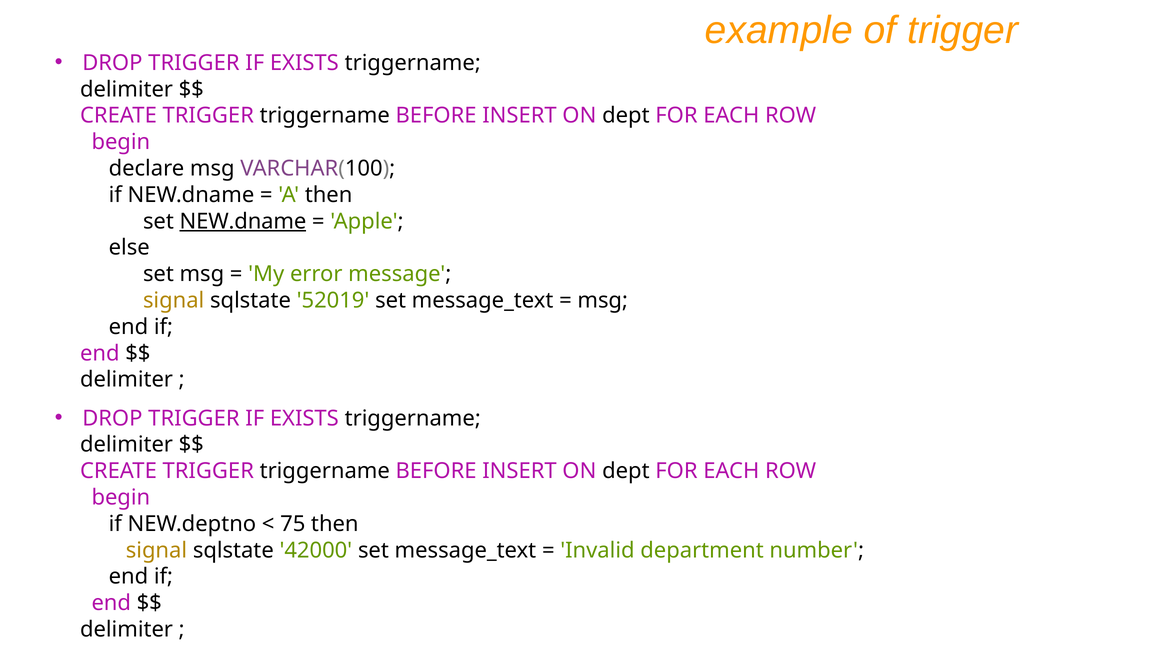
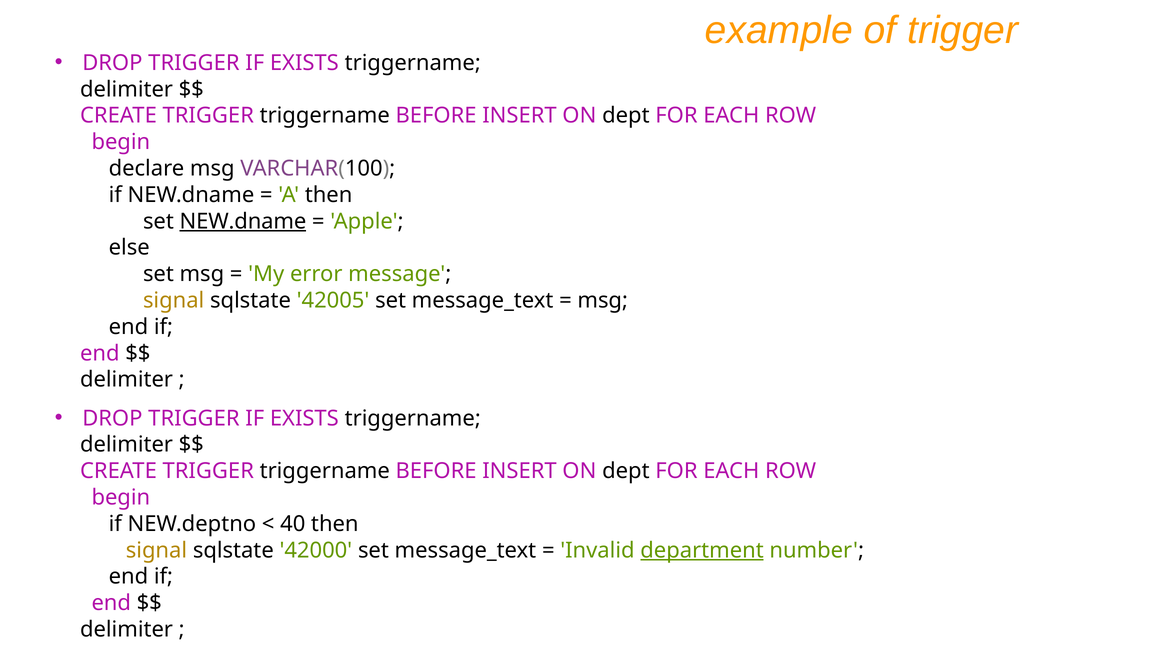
52019: 52019 -> 42005 (333, 301)
75: 75 -> 40 (293, 524)
department underline: none -> present (702, 551)
